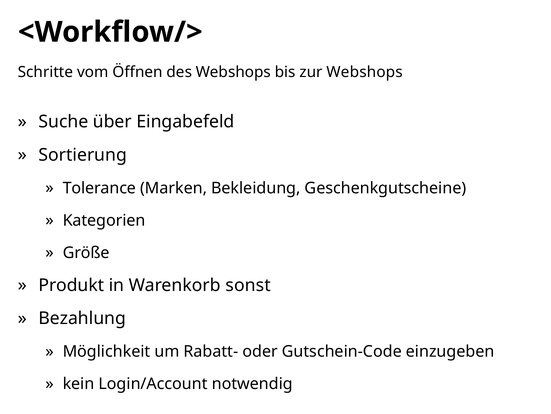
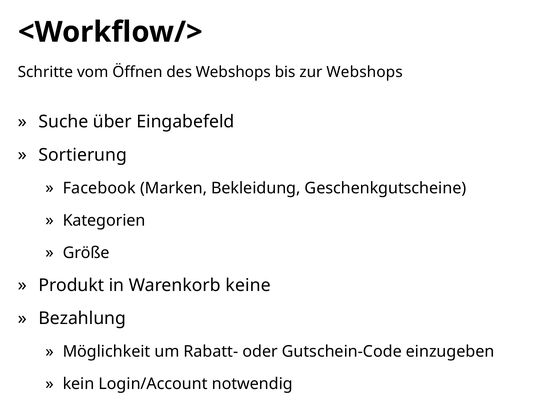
Tolerance: Tolerance -> Facebook (99, 188)
sonst: sonst -> keine (248, 285)
